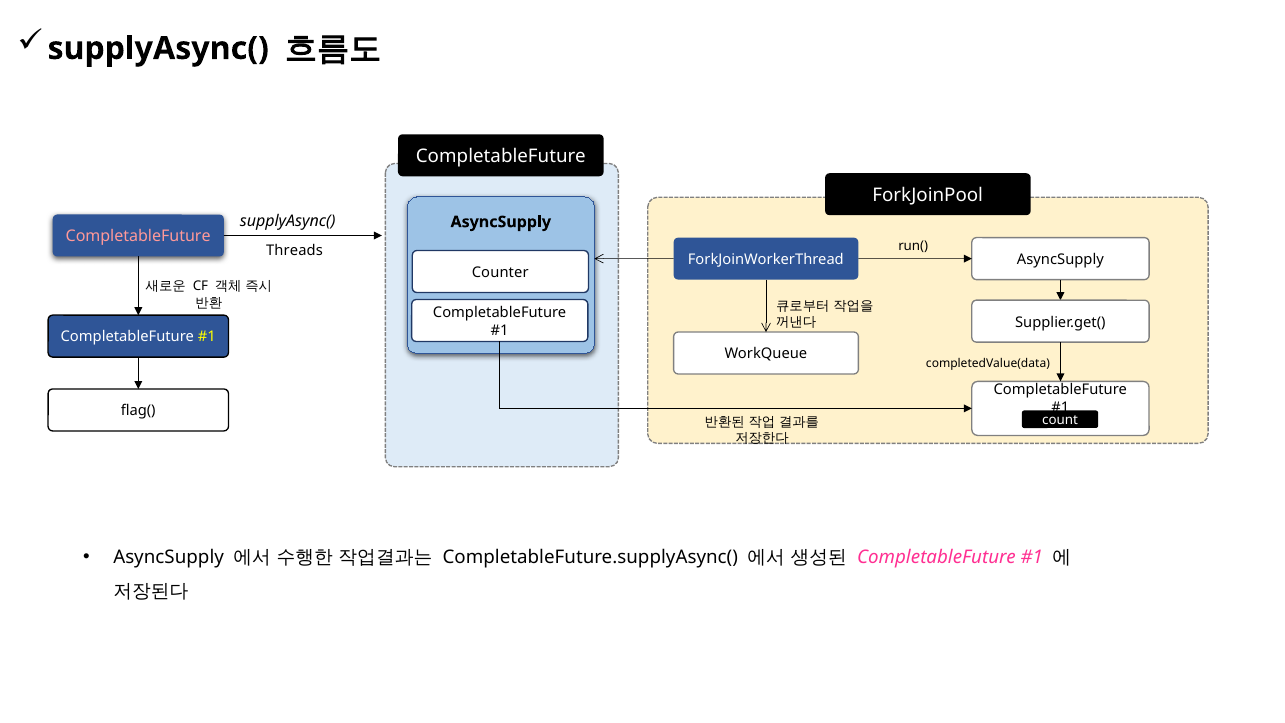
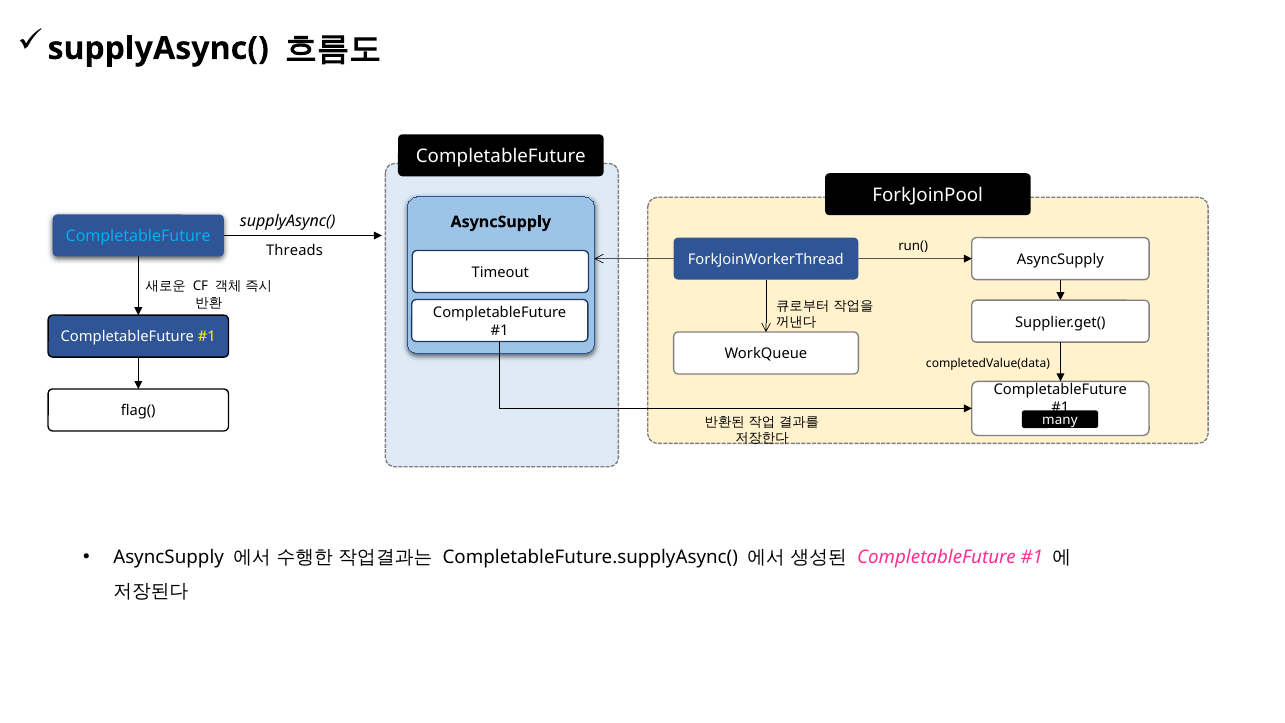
CompletableFuture colour: pink -> light blue (138, 237)
Counter: Counter -> Timeout (500, 272)
count: count -> many (1060, 420)
